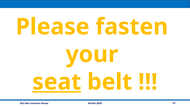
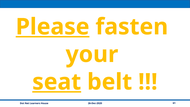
Please underline: none -> present (53, 27)
